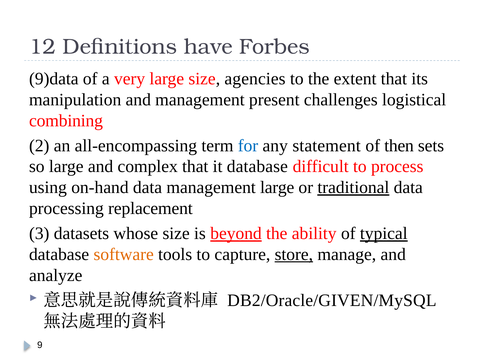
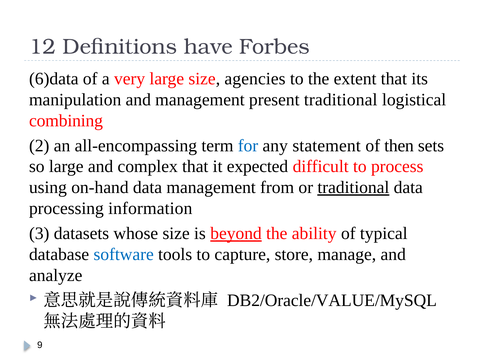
9)data: 9)data -> 6)data (54, 79)
present challenges: challenges -> traditional (341, 100)
it database: database -> expected (257, 167)
management large: large -> from (277, 188)
replacement: replacement -> information (150, 208)
typical underline: present -> none (384, 233)
software colour: orange -> blue (124, 254)
store underline: present -> none (294, 254)
DB2/Oracle/GIVEN/MySQL: DB2/Oracle/GIVEN/MySQL -> DB2/Oracle/VALUE/MySQL (332, 300)
